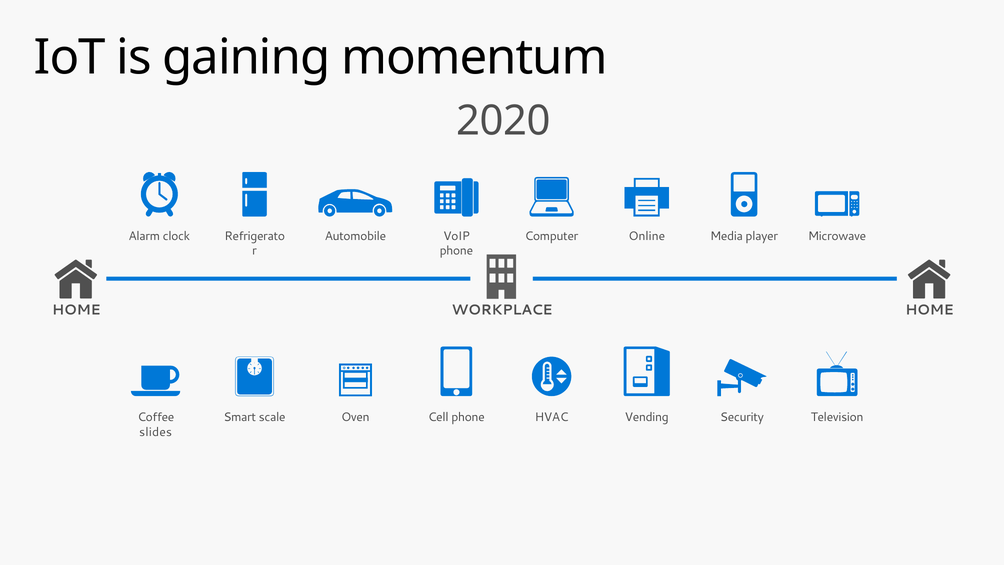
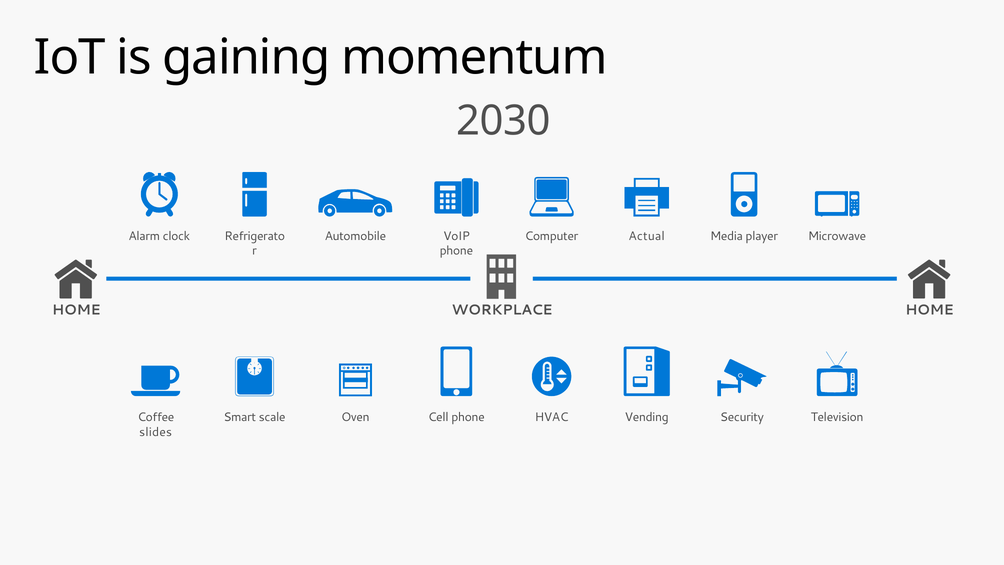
2020: 2020 -> 2030 (504, 121)
Online: Online -> Actual (647, 236)
